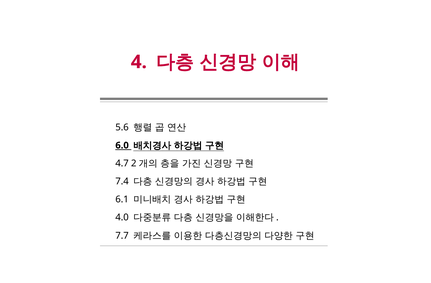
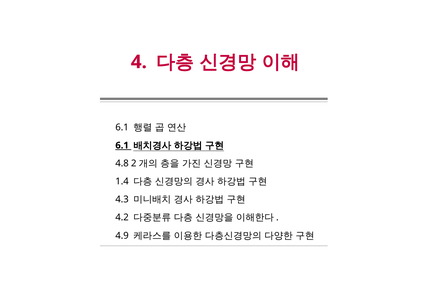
5.6: 5.6 -> 6.1 (122, 127)
6.0: 6.0 -> 6.1 (122, 145)
4.7: 4.7 -> 4.8 (122, 163)
7.4: 7.4 -> 1.4 (122, 182)
6.1: 6.1 -> 4.3 (122, 200)
4.0: 4.0 -> 4.2 (122, 218)
7.7: 7.7 -> 4.9 (122, 236)
